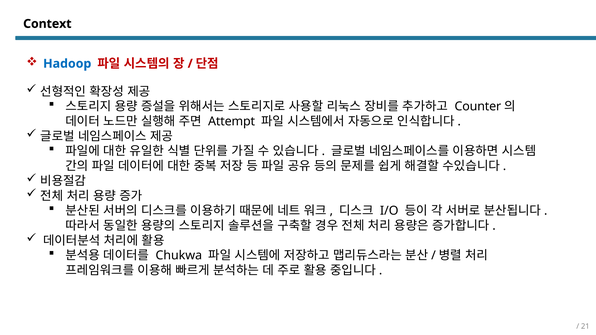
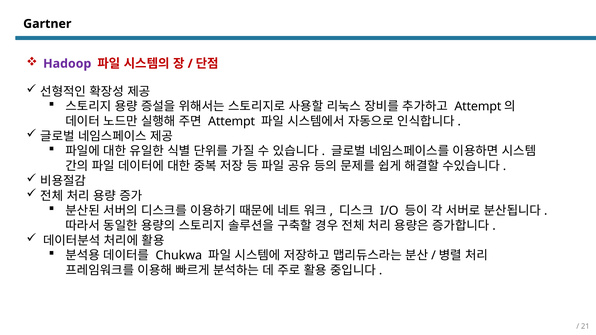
Context: Context -> Gartner (47, 24)
Hadoop colour: blue -> purple (67, 64)
Counter: Counter -> Attempt (478, 107)
